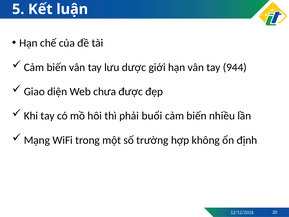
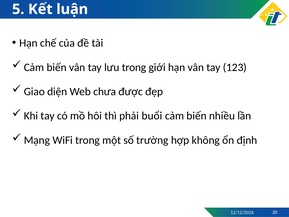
lưu dược: dược -> trong (134, 67)
944: 944 -> 123 (235, 67)
